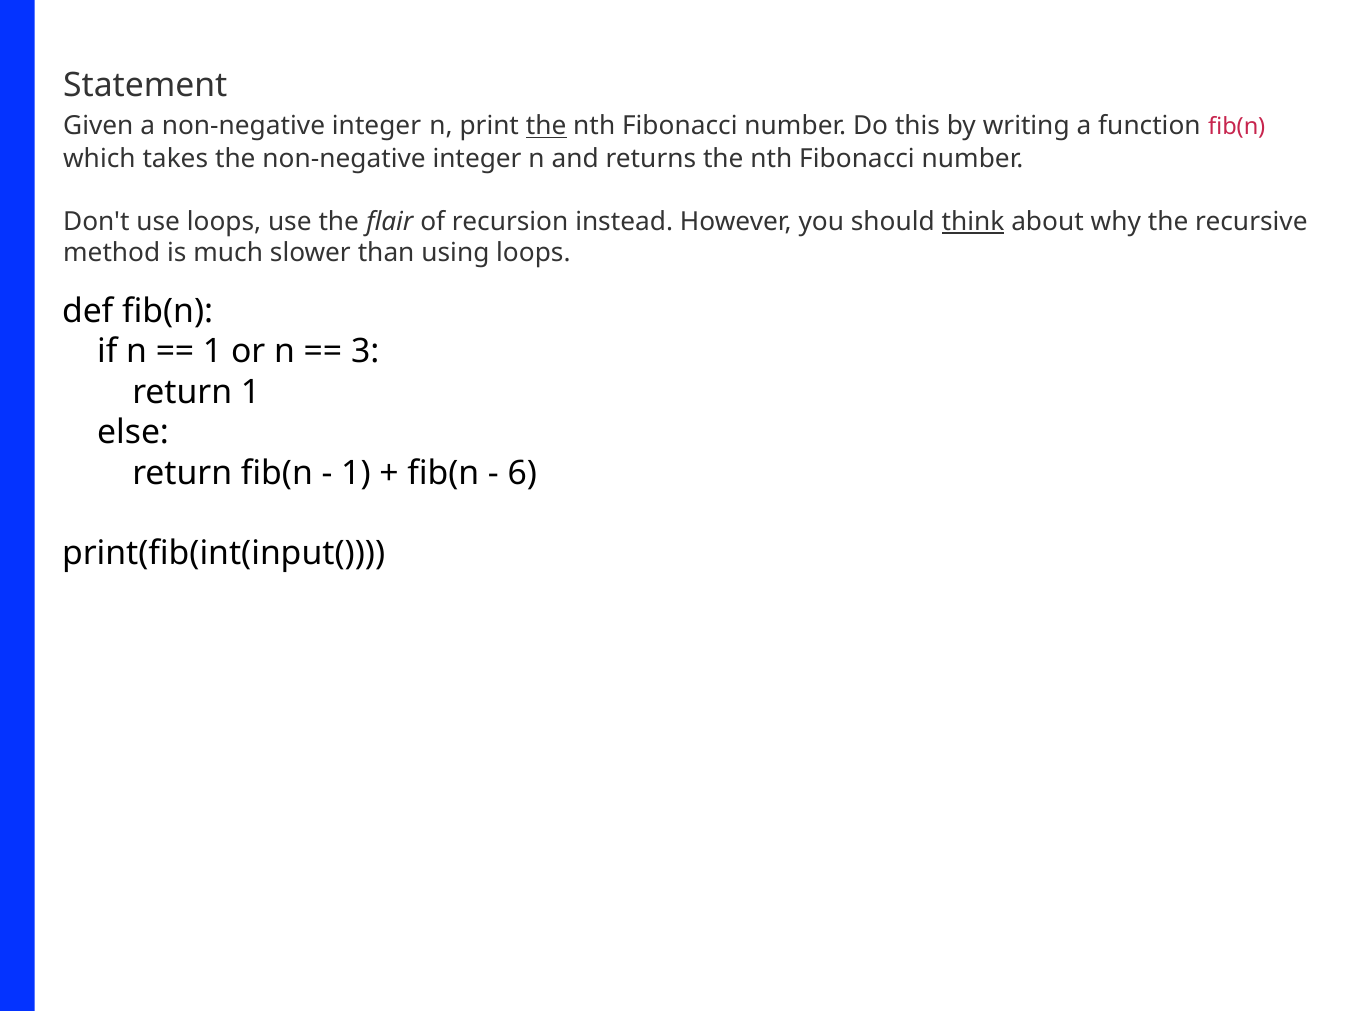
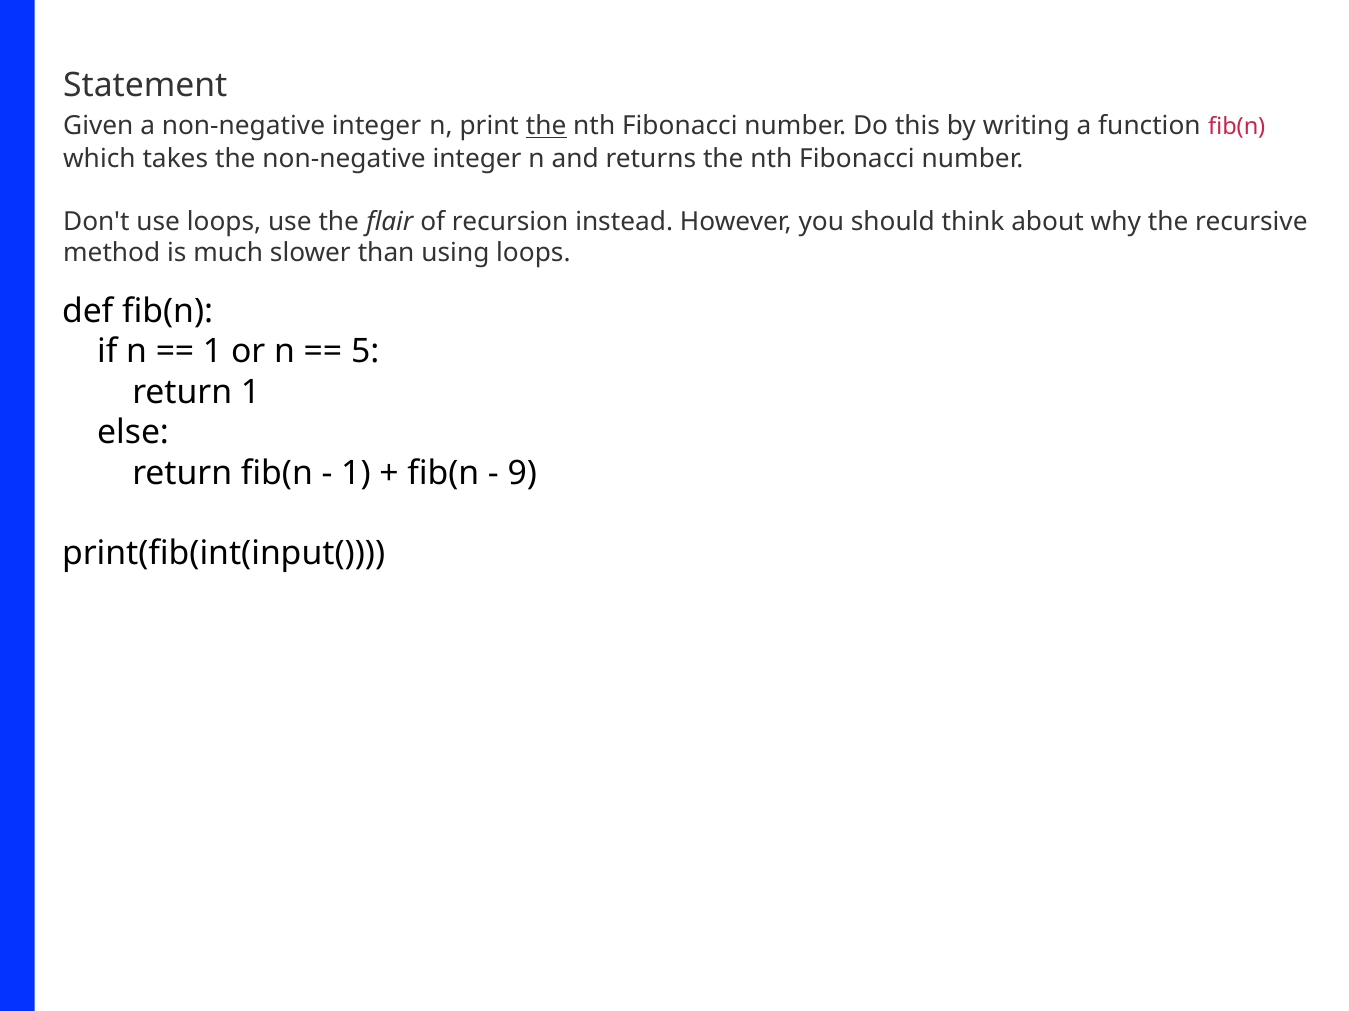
think underline: present -> none (973, 222)
3: 3 -> 5 (365, 352)
6: 6 -> 9 (522, 473)
